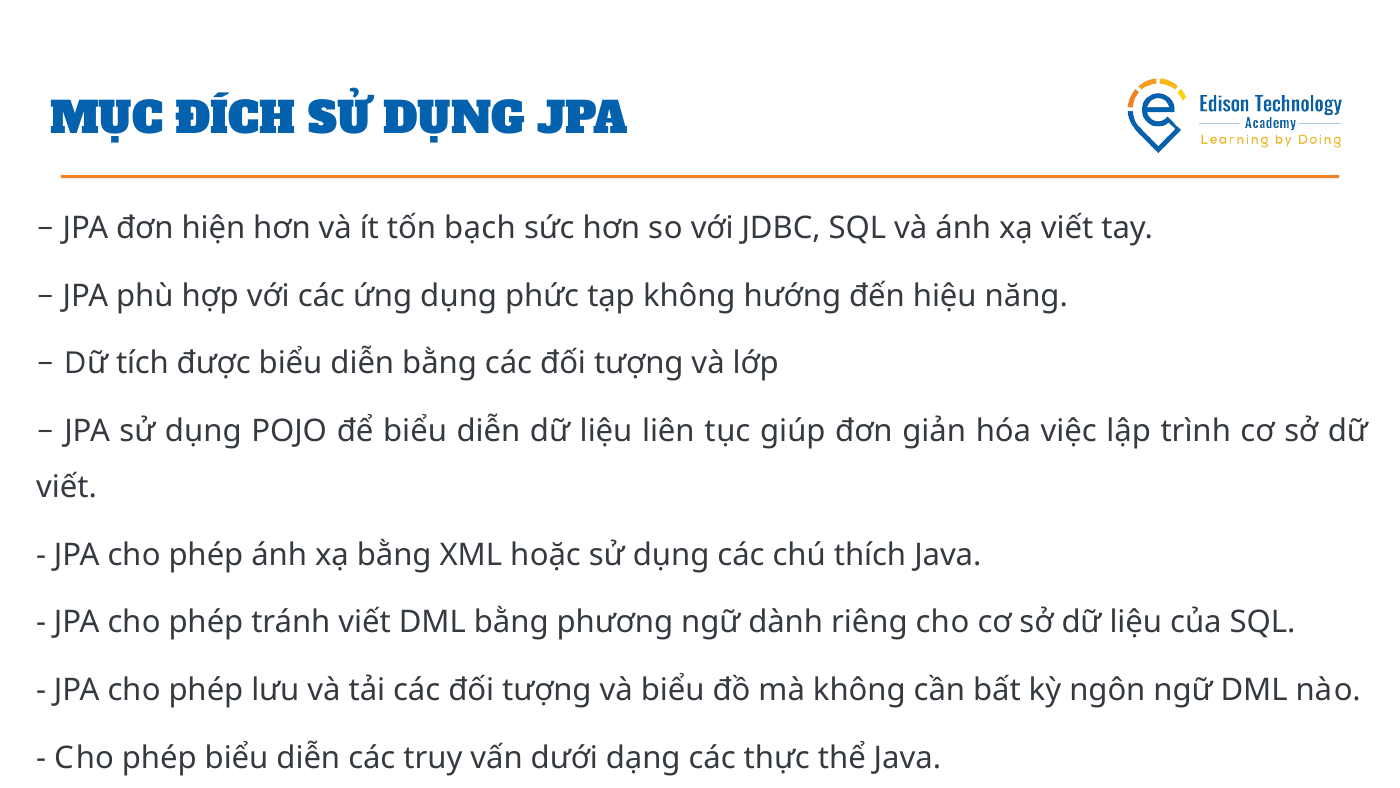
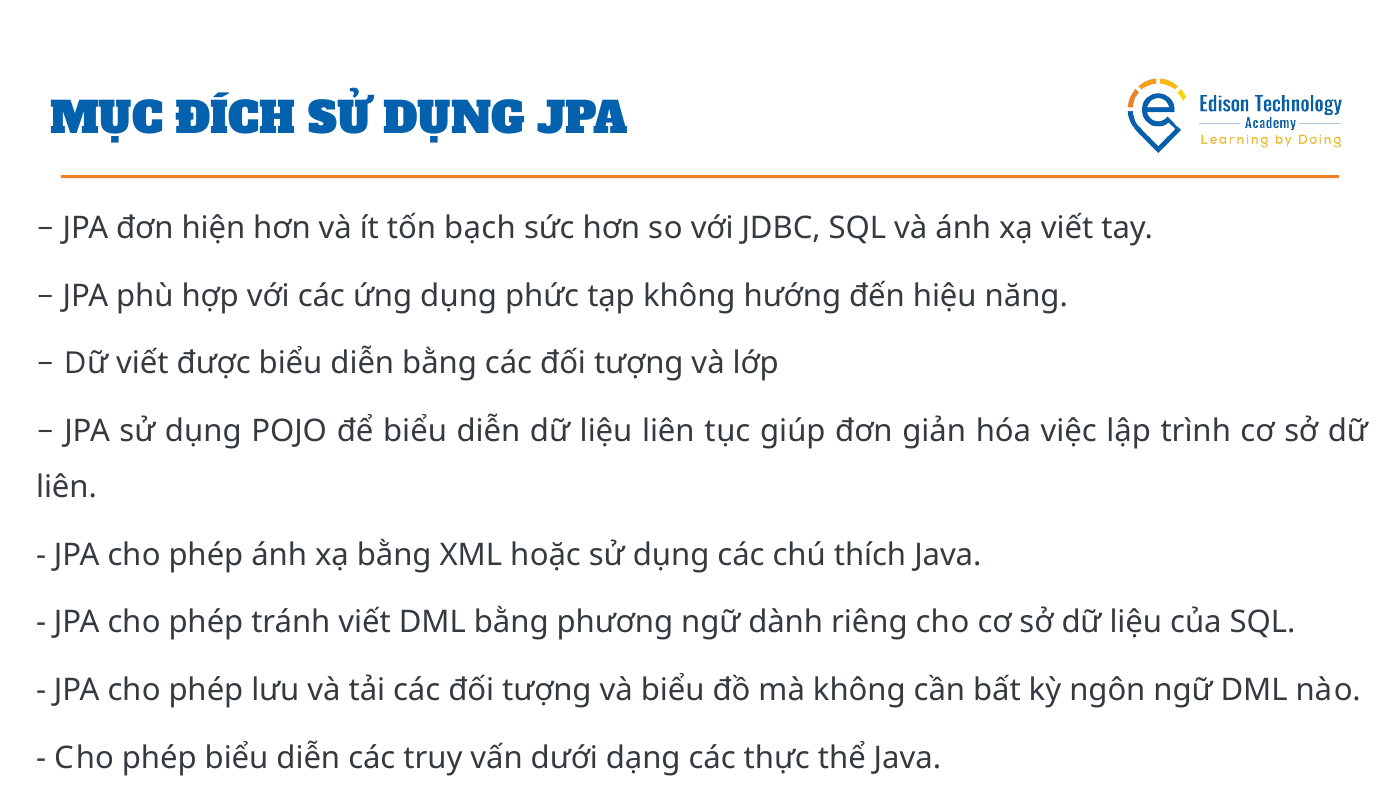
Dữ tích: tích -> viết (142, 363)
viết: viết -> liên (66, 487)
